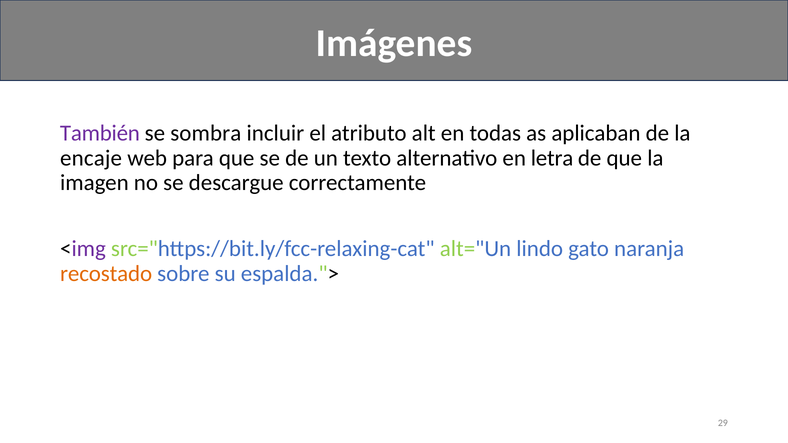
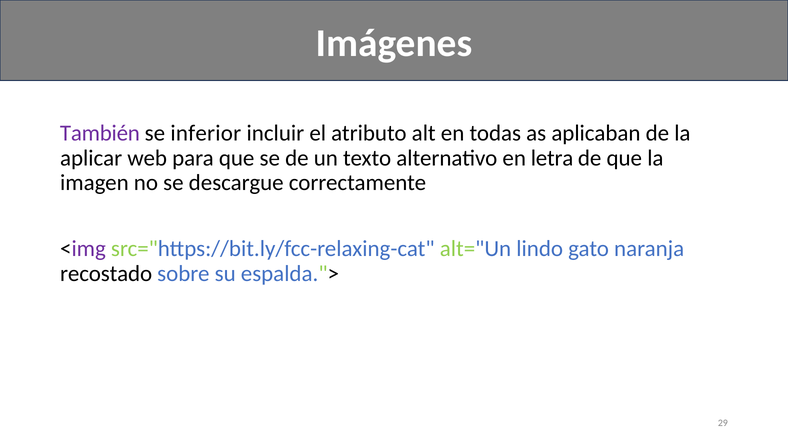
sombra: sombra -> inferior (206, 133)
encaje: encaje -> aplicar (91, 158)
recostado colour: orange -> black (106, 274)
